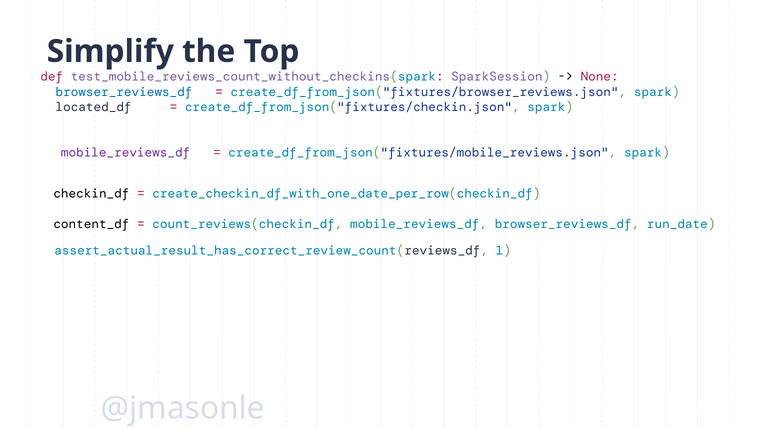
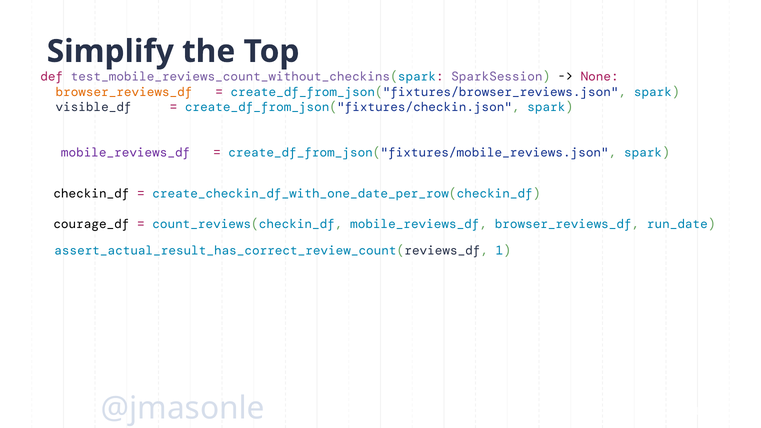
browser_reviews_df colour: blue -> orange (124, 92)
located_df: located_df -> visible_df (94, 107)
content_df: content_df -> courage_df (91, 224)
